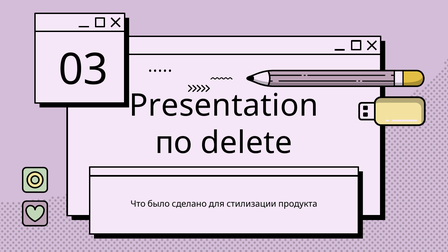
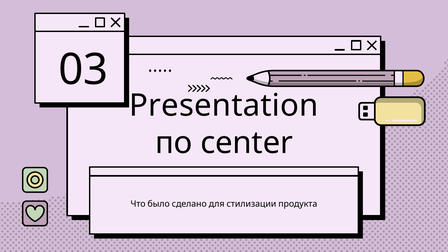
delete: delete -> center (247, 143)
